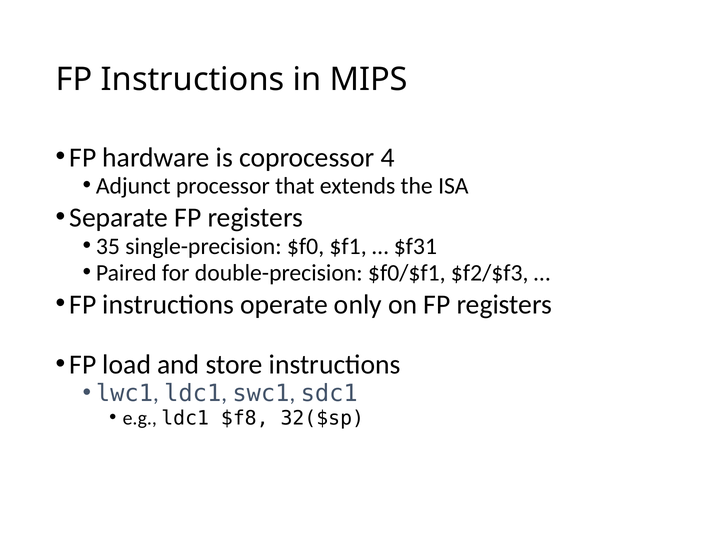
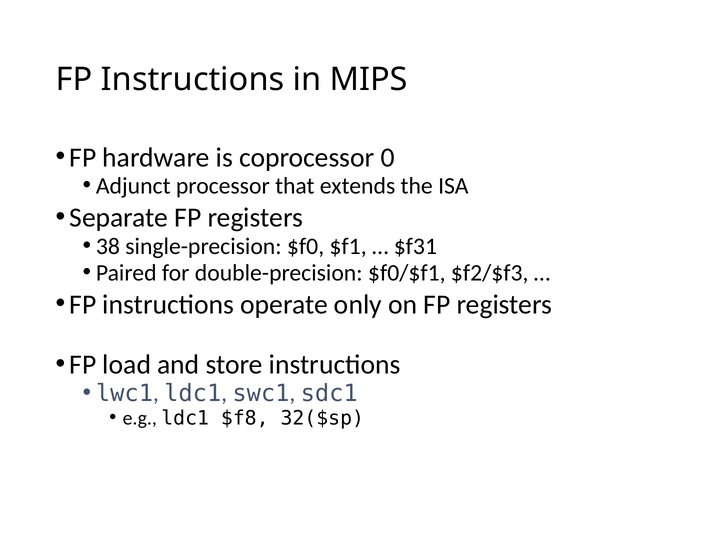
4: 4 -> 0 (388, 158)
35: 35 -> 38 (108, 246)
